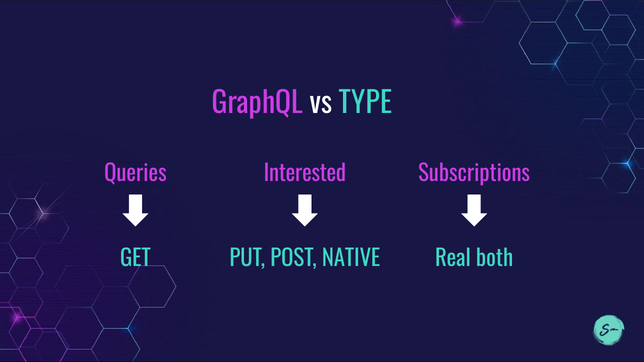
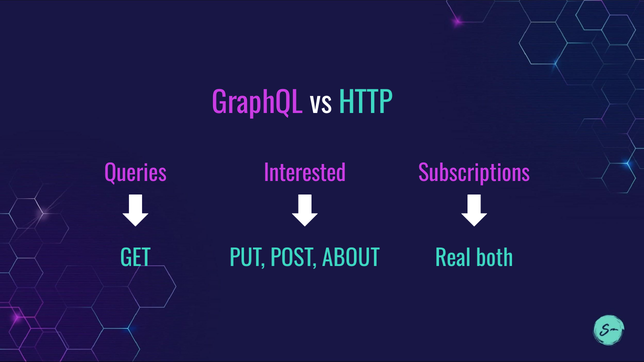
TYPE: TYPE -> HTTP (366, 103)
NATIVE: NATIVE -> ABOUT (351, 259)
